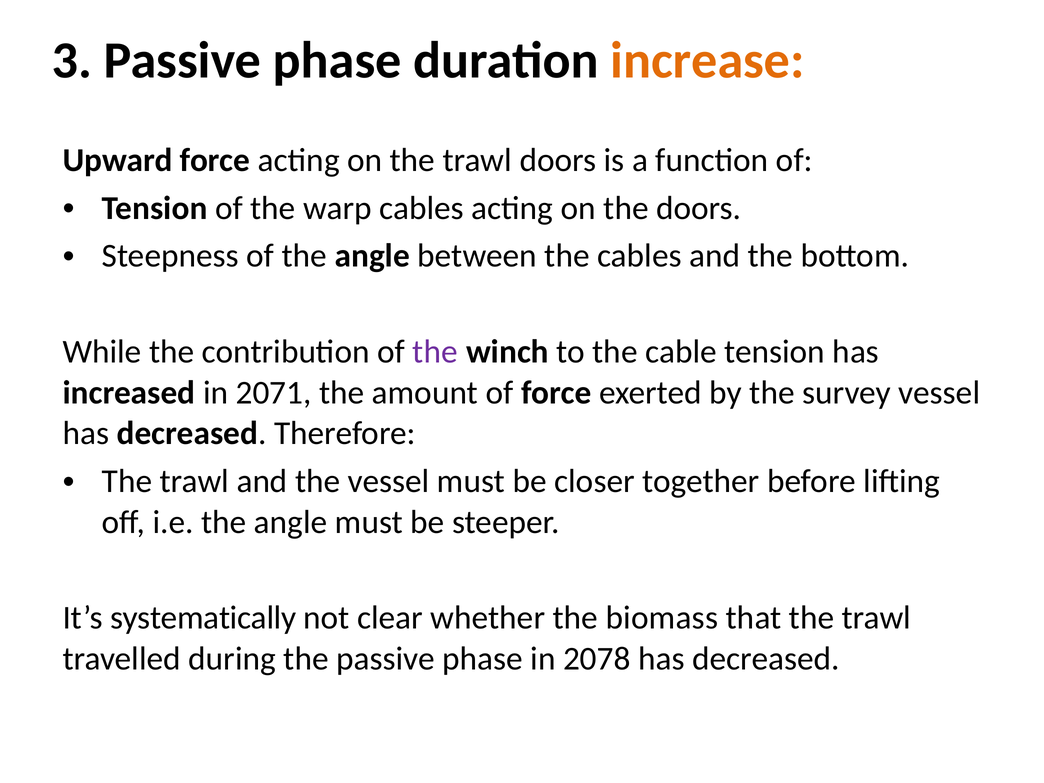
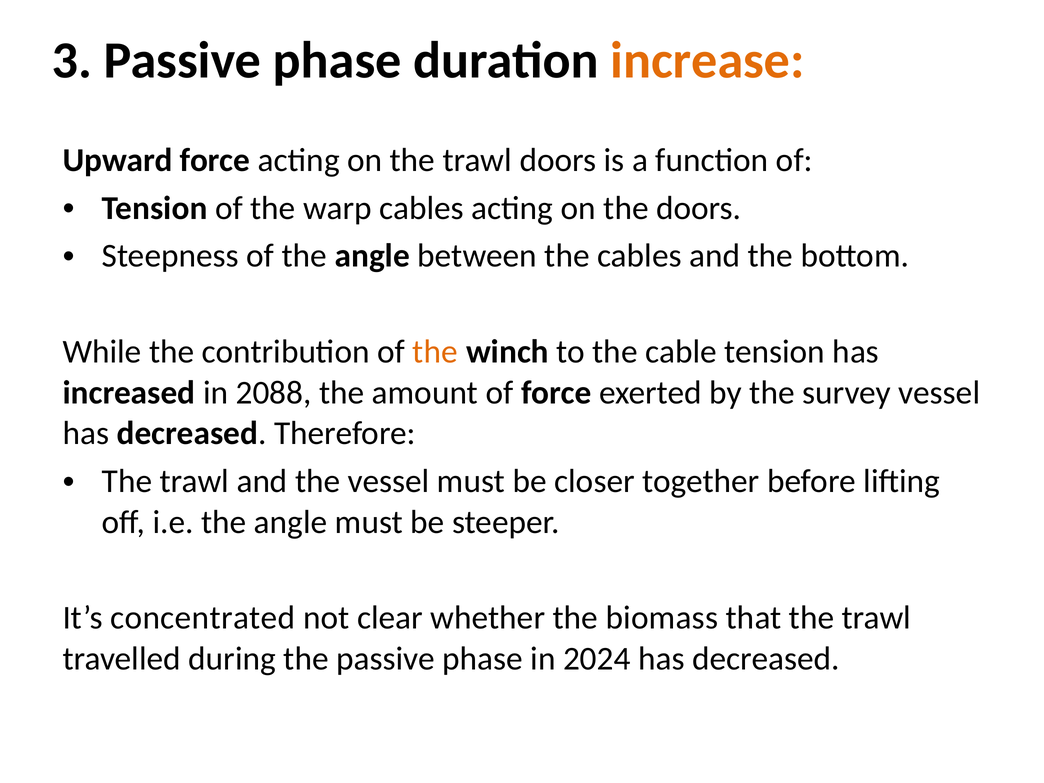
the colour: purple -> orange (435, 352)
2071: 2071 -> 2088 (274, 393)
systematically: systematically -> concentrated (203, 618)
2078: 2078 -> 2024 (597, 659)
